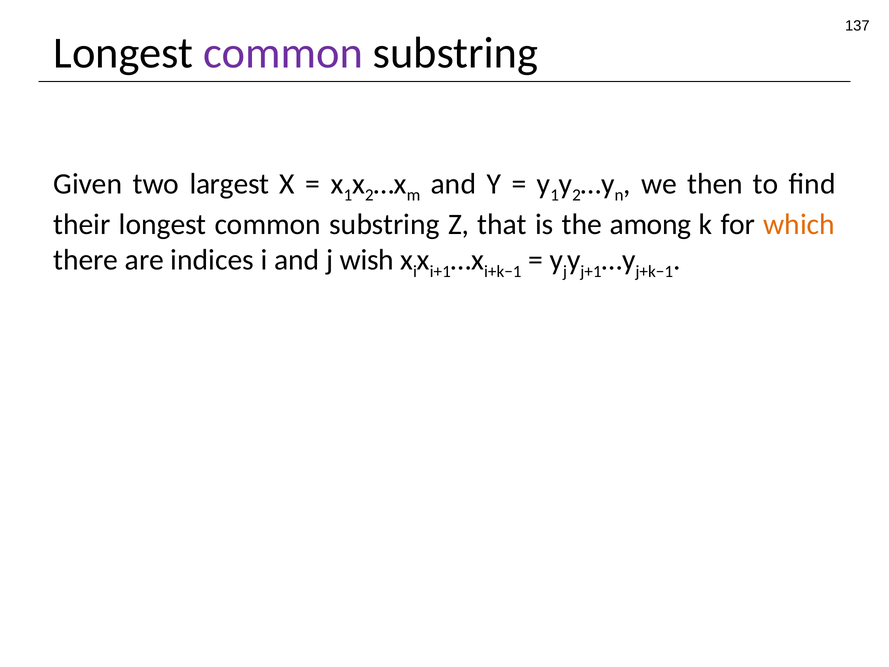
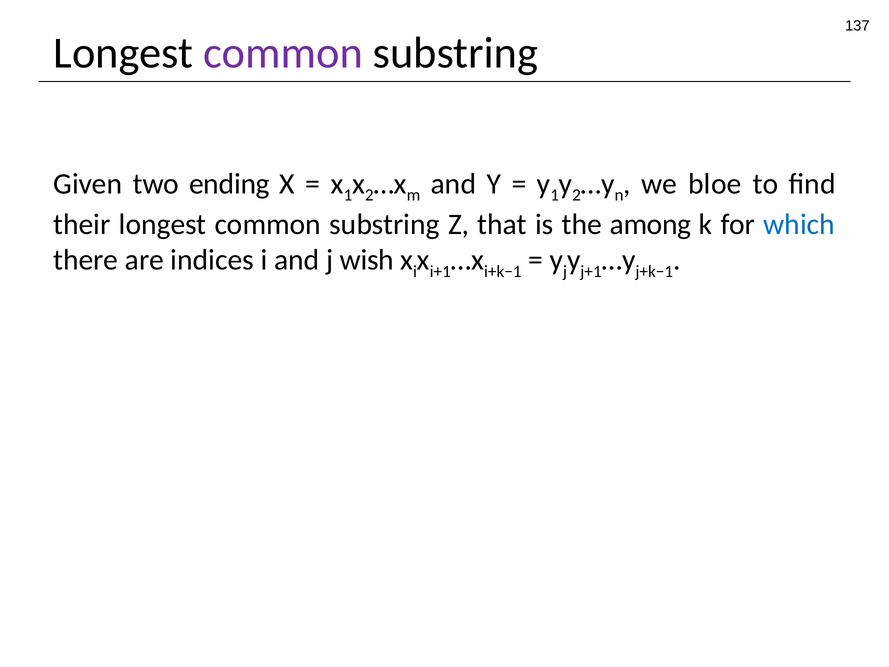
largest: largest -> ending (229, 184)
then: then -> bloe (715, 184)
which colour: orange -> blue (799, 224)
